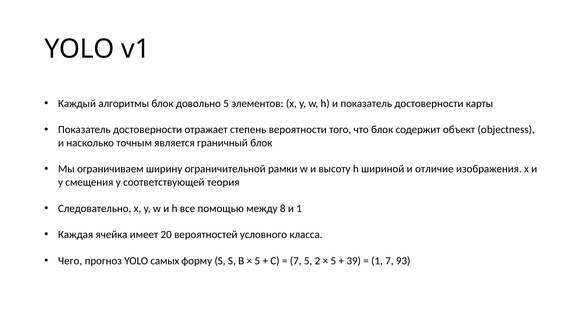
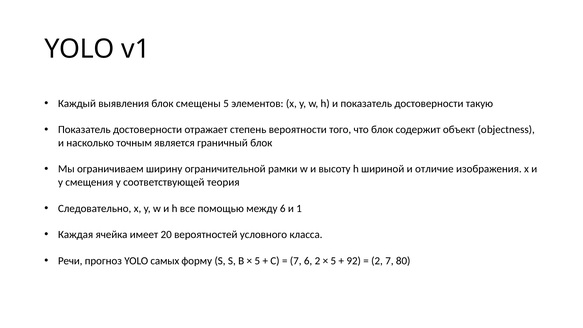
алгоритмы: алгоритмы -> выявления (124, 103)
довольно: довольно -> смещены (198, 103)
карты: карты -> такую (479, 103)
между 8: 8 -> 6 (283, 208)
Чего: Чего -> Речи (70, 261)
7 5: 5 -> 6 (308, 261)
39: 39 -> 92 (354, 261)
1: 1 -> 2 (377, 261)
93: 93 -> 80 (403, 261)
